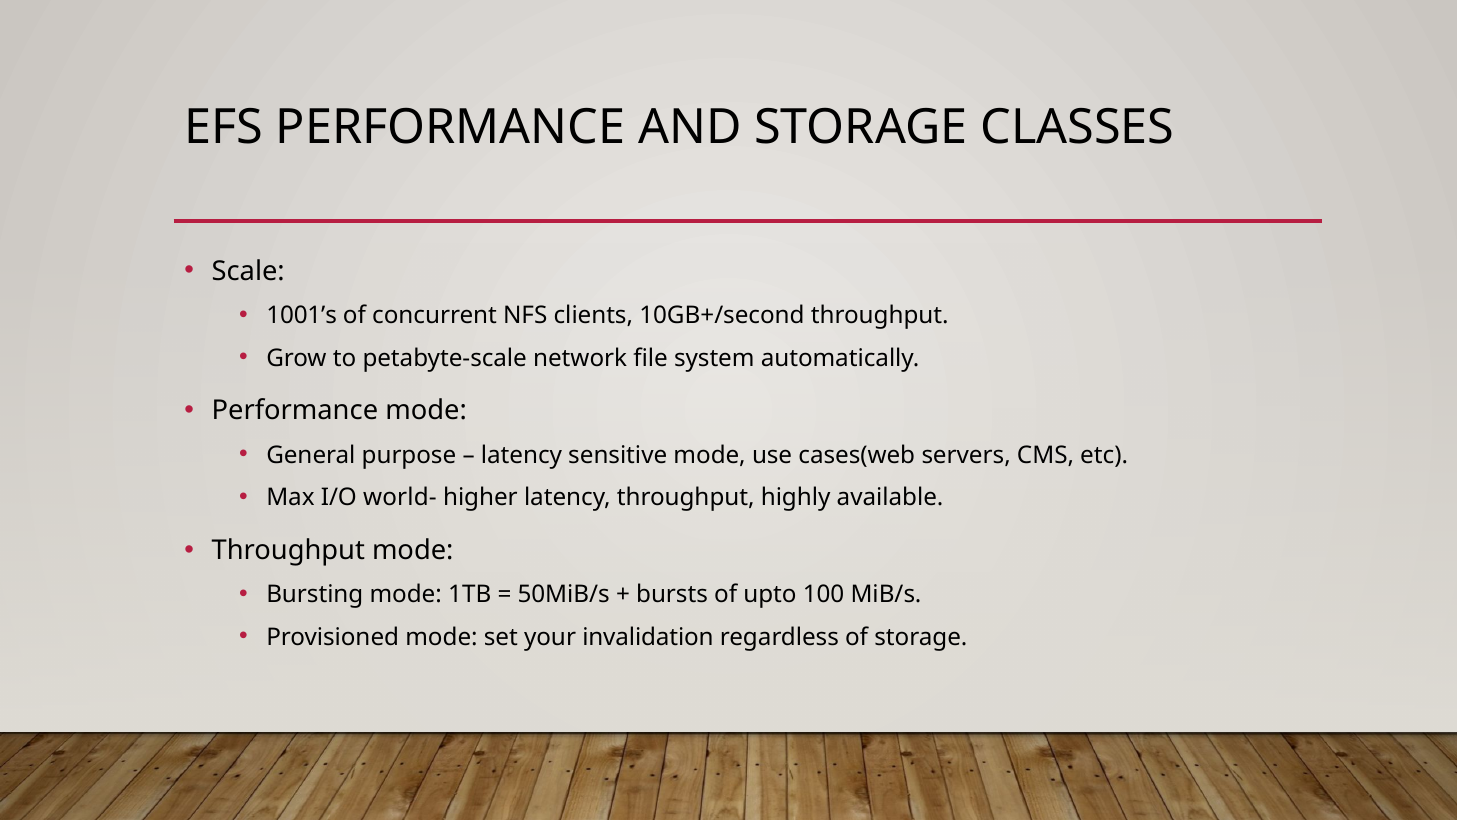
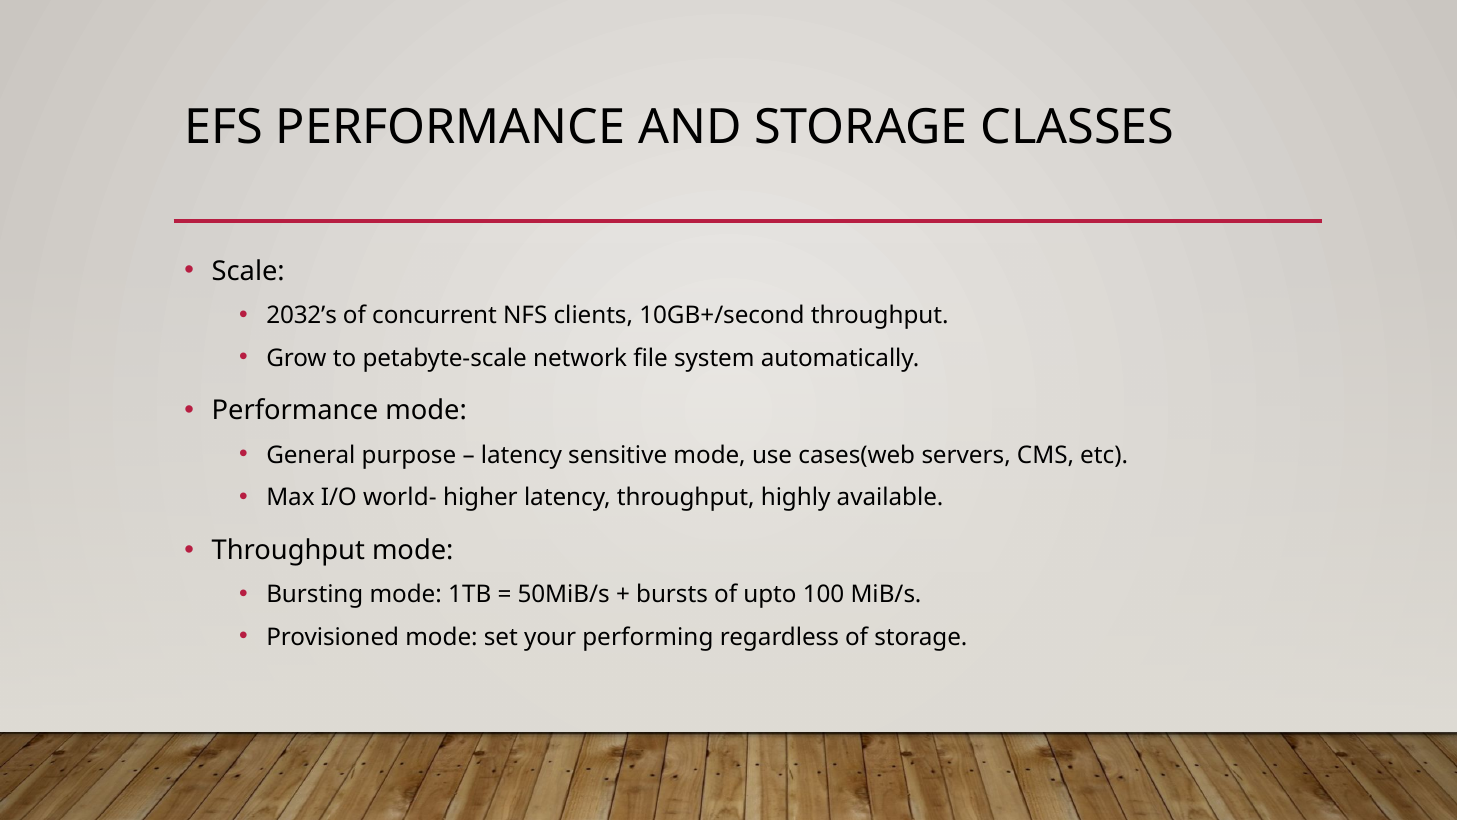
1001’s: 1001’s -> 2032’s (302, 315)
invalidation: invalidation -> performing (648, 637)
